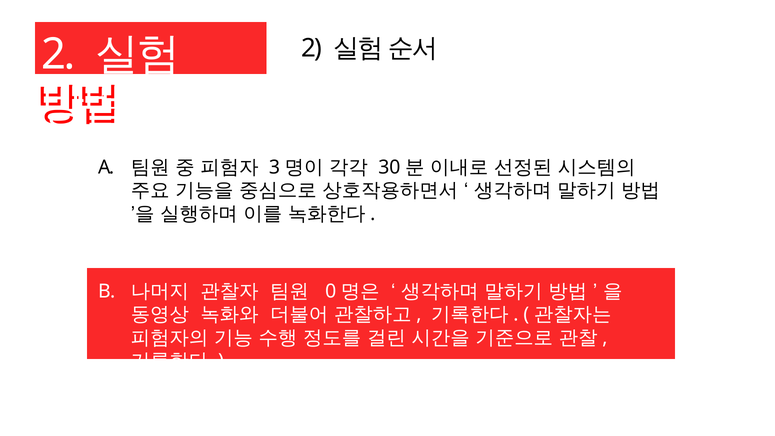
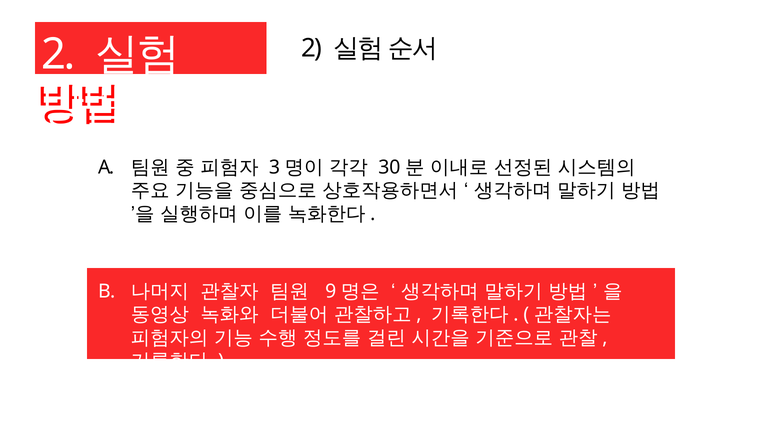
0: 0 -> 9 (331, 291)
